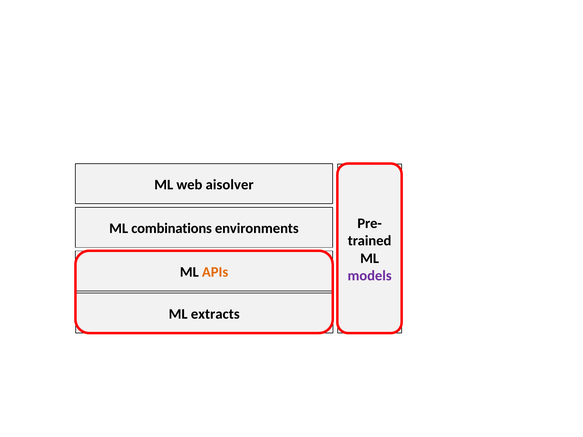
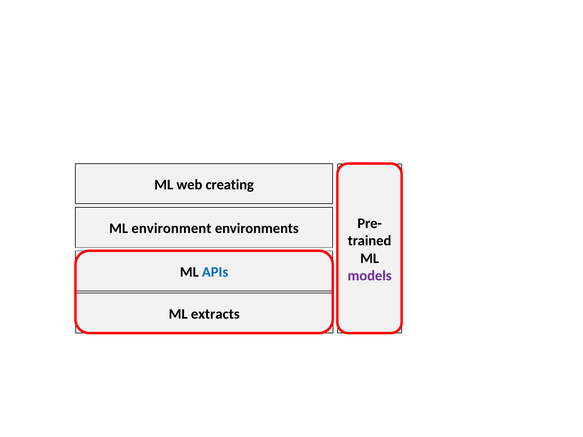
aisolver: aisolver -> creating (230, 185)
combinations: combinations -> environment (171, 229)
APIs colour: orange -> blue (215, 272)
